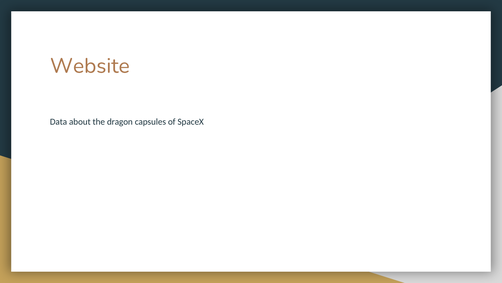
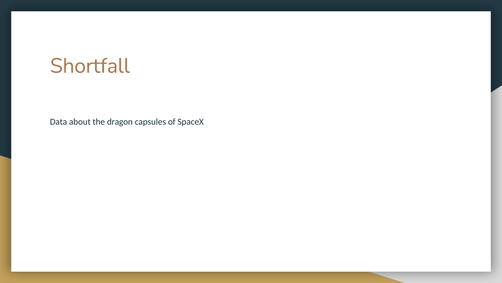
Website: Website -> Shortfall (90, 66)
